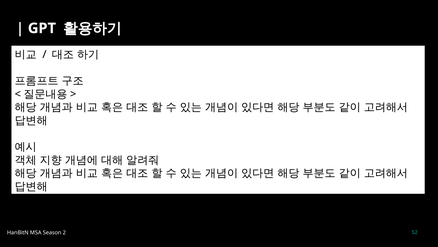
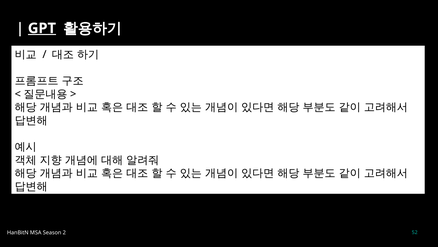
GPT underline: none -> present (42, 28)
